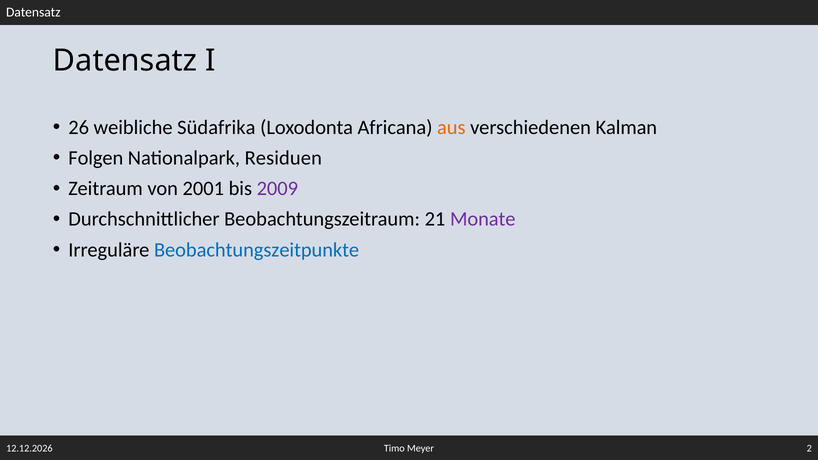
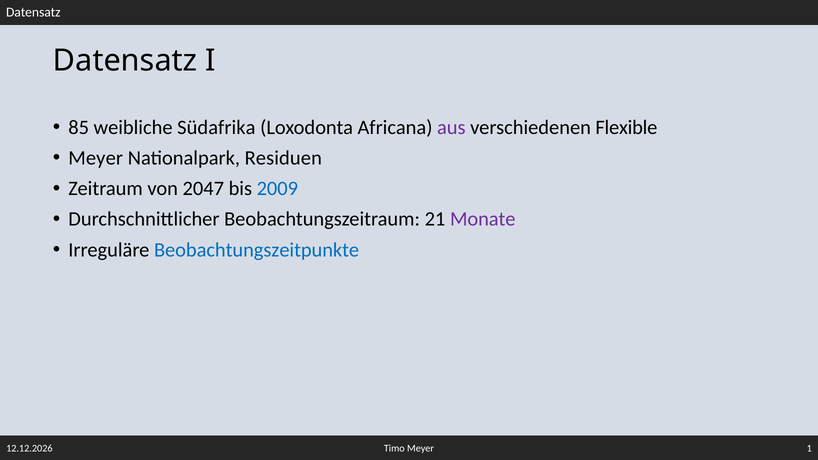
26: 26 -> 85 (79, 127)
aus colour: orange -> purple (451, 127)
Kalman: Kalman -> Flexible (626, 127)
Folgen: Folgen -> Meyer (96, 158)
2001: 2001 -> 2047 (203, 189)
2009 colour: purple -> blue (277, 189)
2: 2 -> 1 (809, 448)
